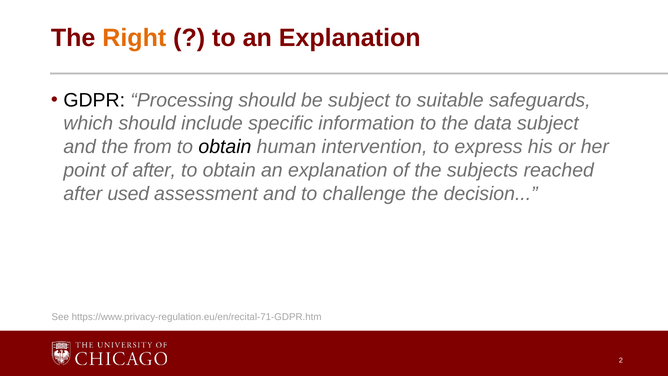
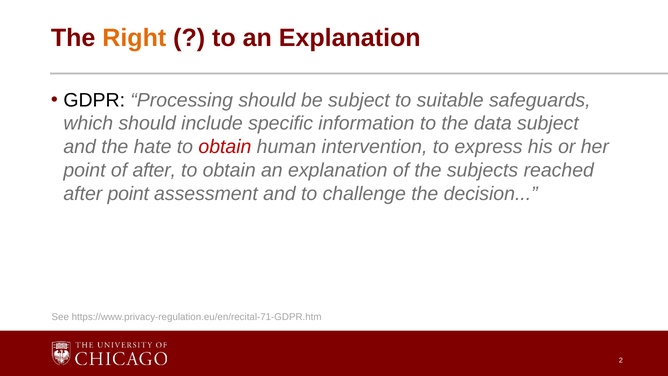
from: from -> hate (153, 147)
obtain colour: black -> red (225, 147)
after used: used -> point (128, 193)
